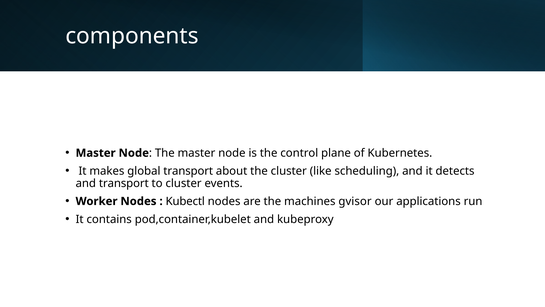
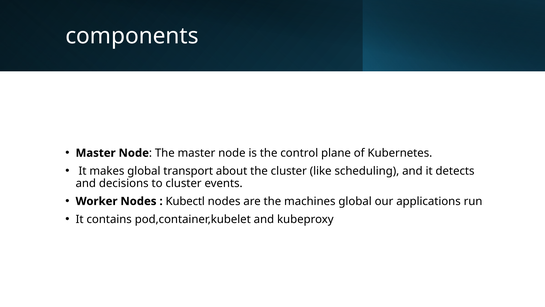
and transport: transport -> decisions (124, 183)
machines gvisor: gvisor -> global (355, 201)
